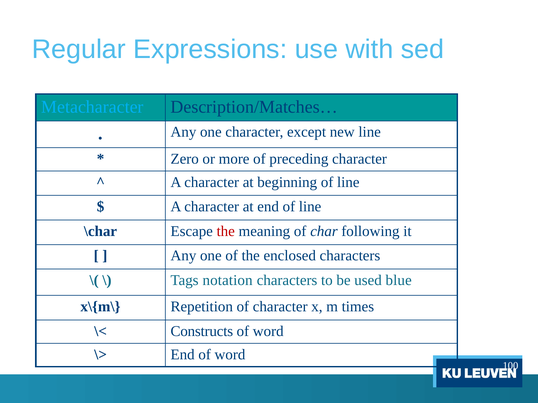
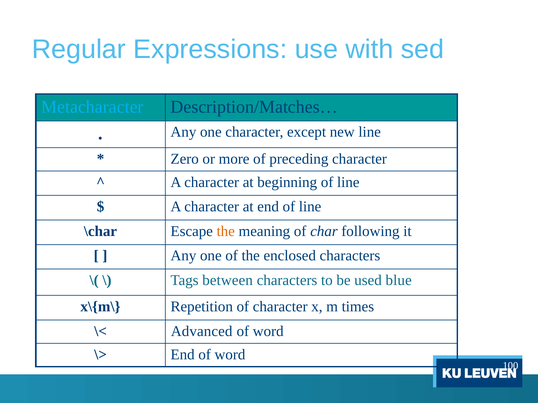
the colour: red -> orange (226, 231)
notation: notation -> between (228, 281)
Constructs: Constructs -> Advanced (202, 332)
